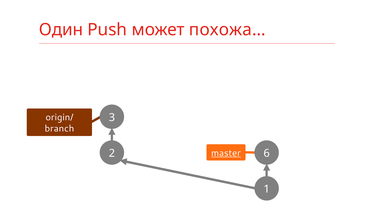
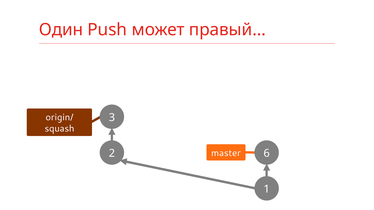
похожа…: похожа… -> правый… (227, 30)
branch: branch -> squash (60, 129)
master underline: present -> none (226, 153)
